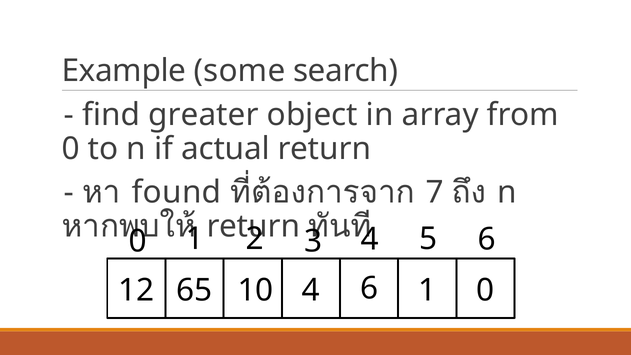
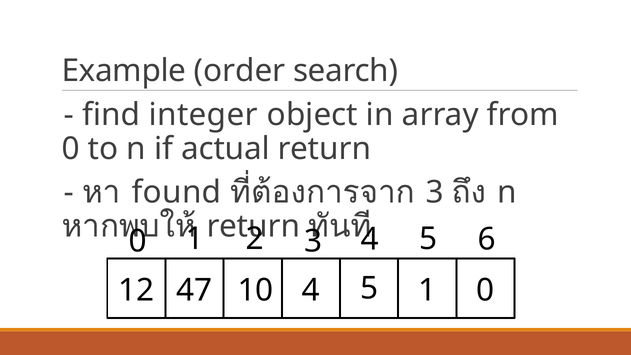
some: some -> order (240, 71)
greater: greater -> integer (203, 115)
7: 7 -> 3 (435, 192)
65: 65 -> 47 (195, 290)
10 4 6: 6 -> 5 (369, 288)
